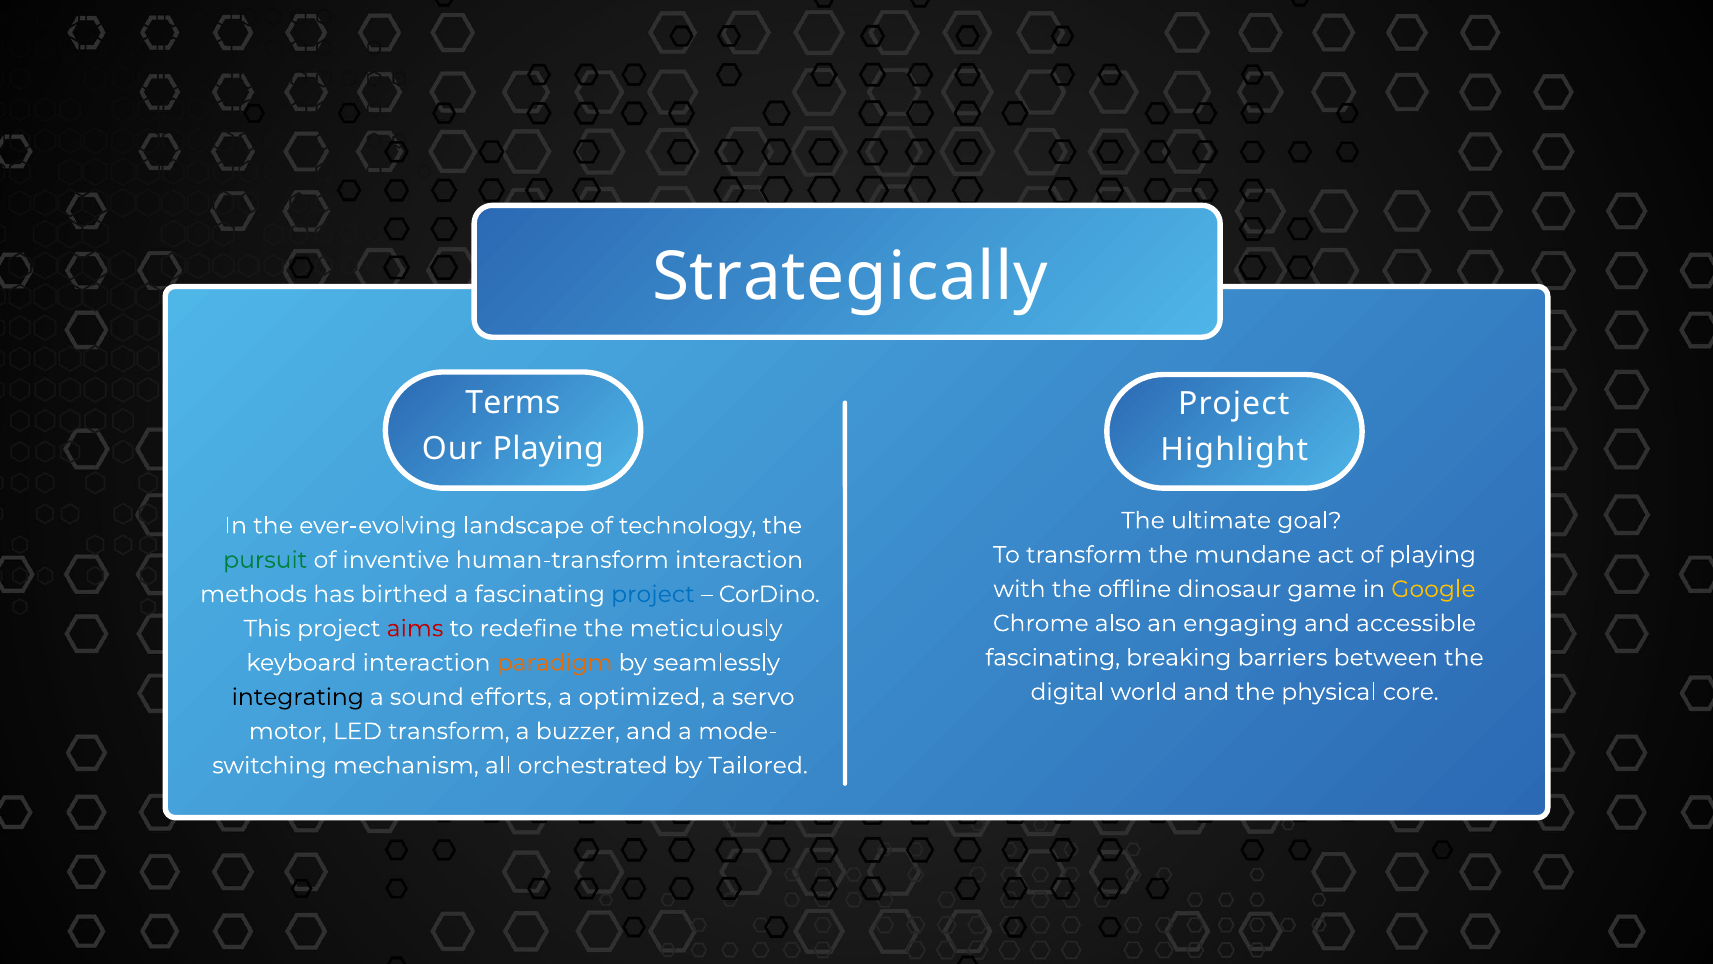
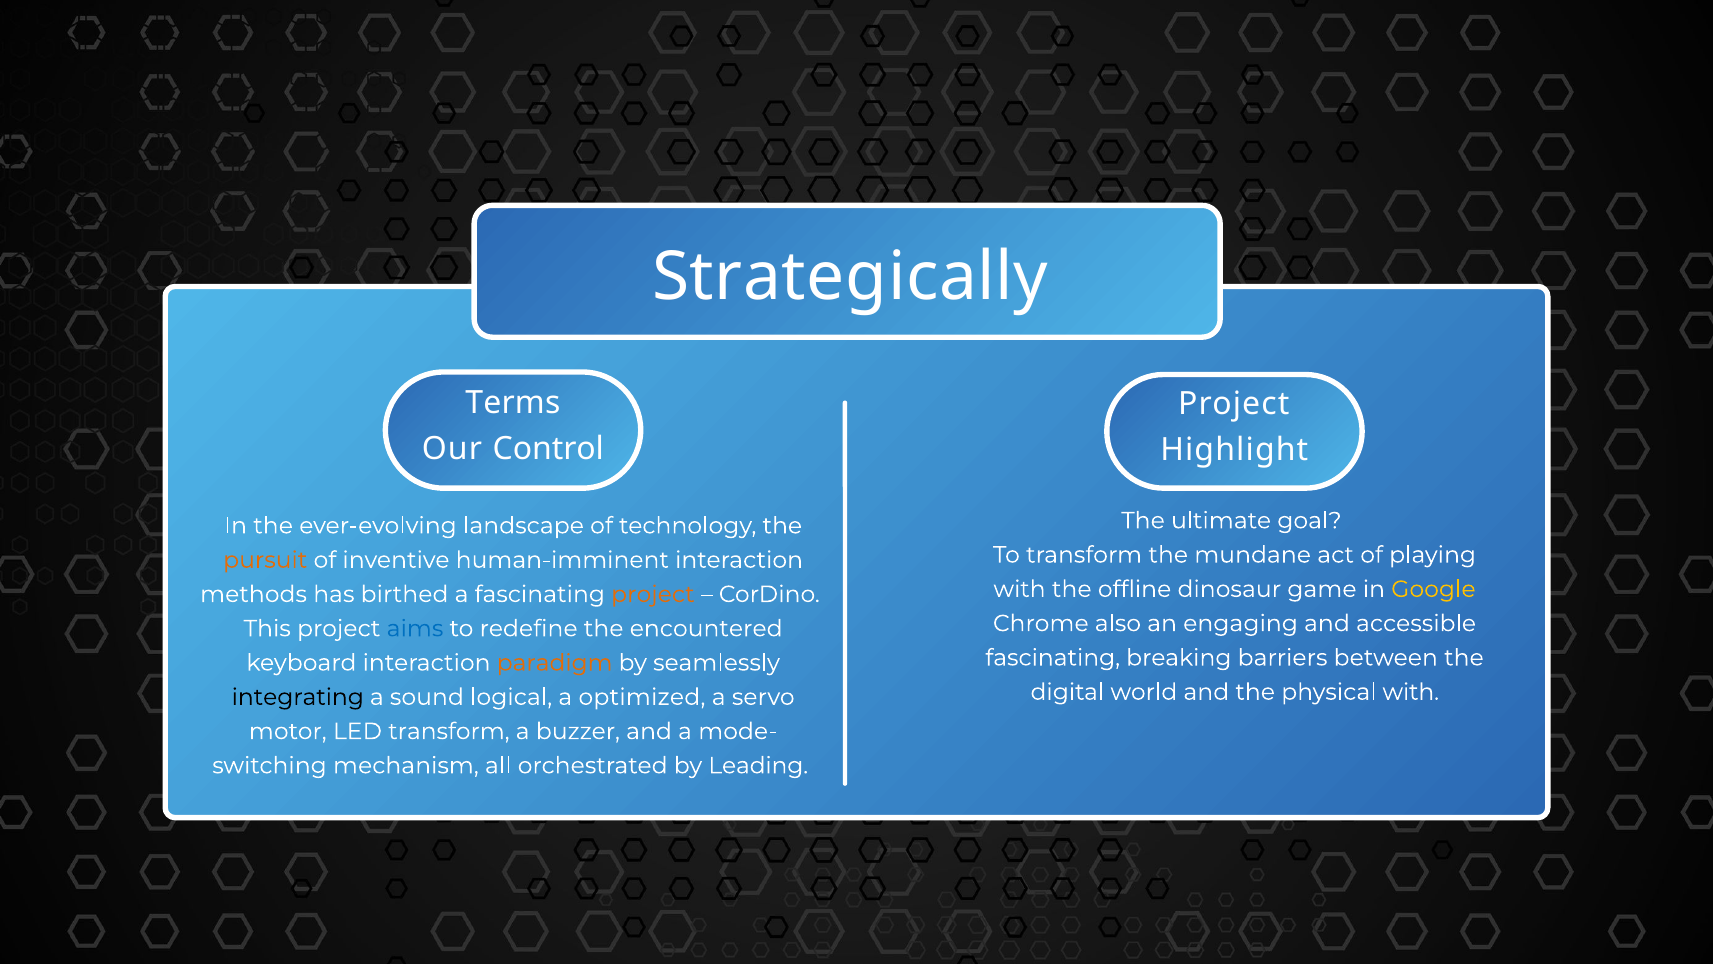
Our Playing: Playing -> Control (548, 448)
pursuit colour: green -> orange (265, 560)
human-transform: human-transform -> human-imminent (562, 560)
project colour: blue -> orange (653, 594)
aims colour: red -> blue (415, 628)
meticulously: meticulously -> encountered (706, 628)
physical core: core -> with (1411, 692)
efforts: efforts -> logical (511, 697)
Tailored: Tailored -> Leading (758, 765)
